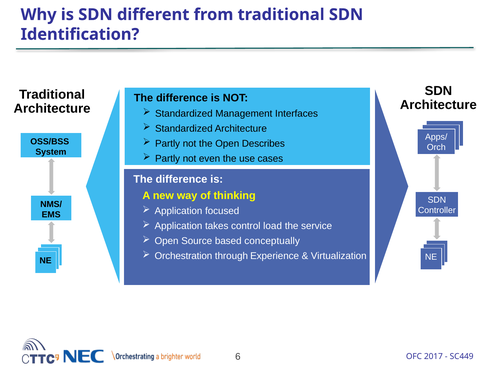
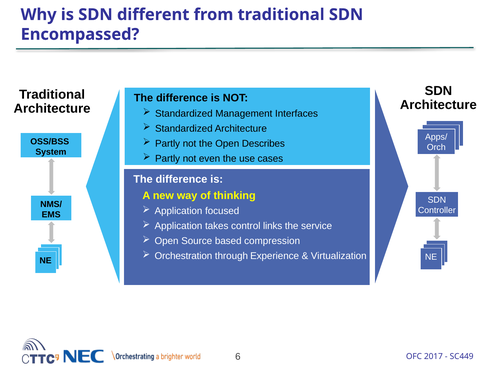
Identification: Identification -> Encompassed (80, 34)
load: load -> links (273, 226)
conceptually: conceptually -> compression (272, 241)
